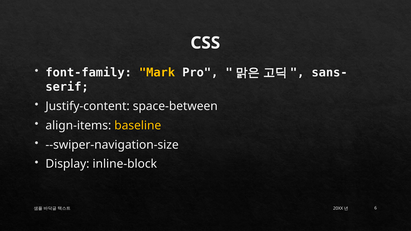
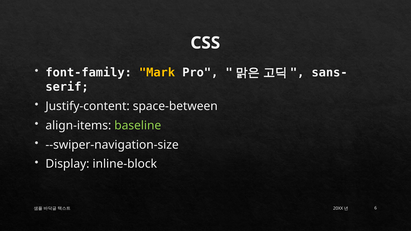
baseline colour: yellow -> light green (138, 126)
